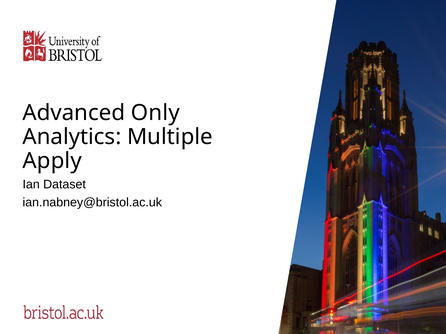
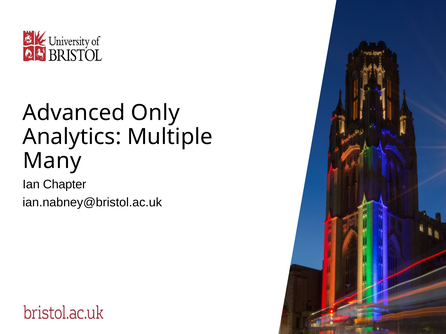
Apply: Apply -> Many (52, 161)
Dataset: Dataset -> Chapter (65, 185)
